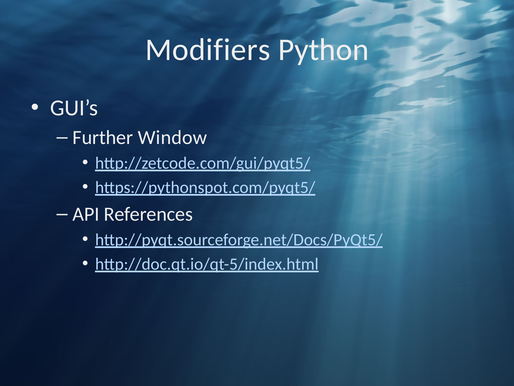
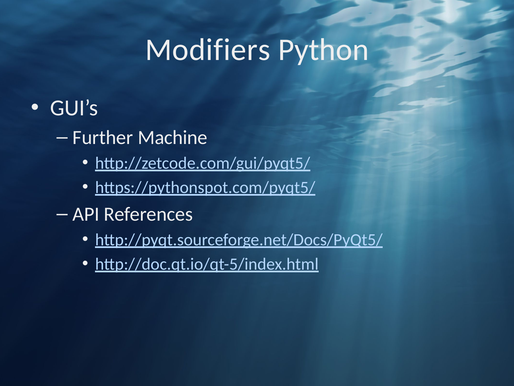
Window: Window -> Machine (173, 137)
